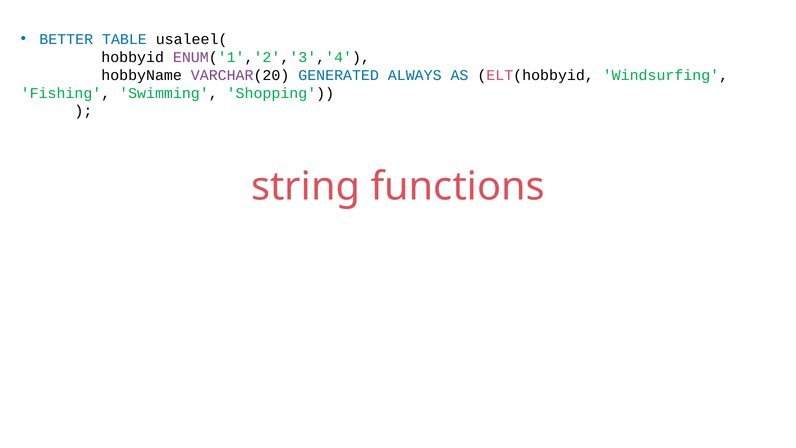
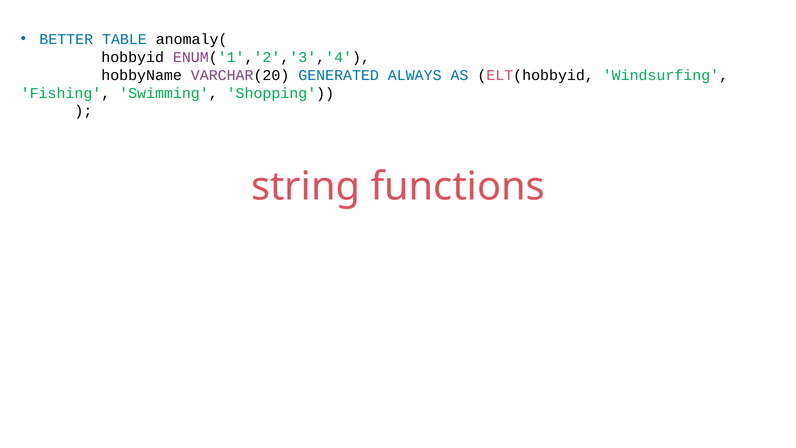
usaleel(: usaleel( -> anomaly( (192, 39)
